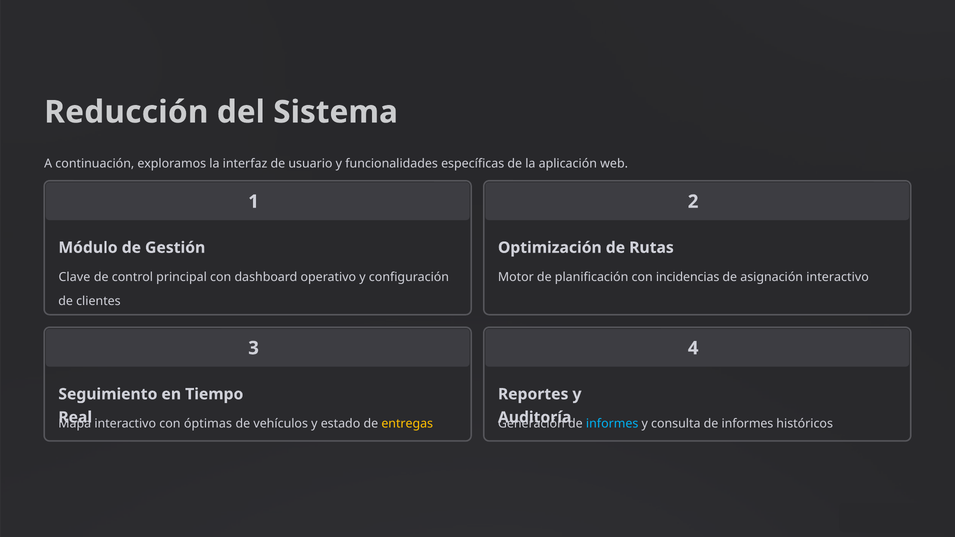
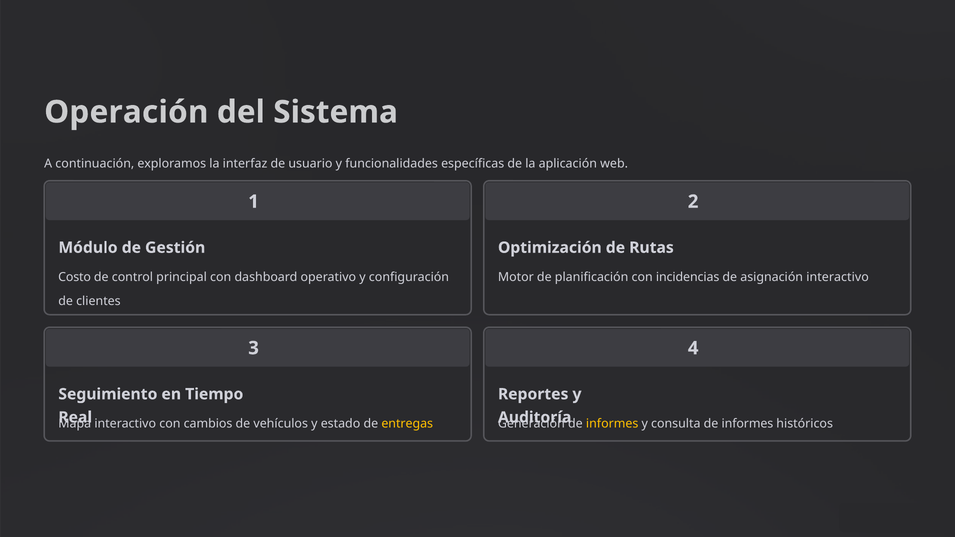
Reducción: Reducción -> Operación (126, 112)
Clave: Clave -> Costo (75, 277)
óptimas: óptimas -> cambios (208, 424)
informes colour: light blue -> yellow (612, 424)
